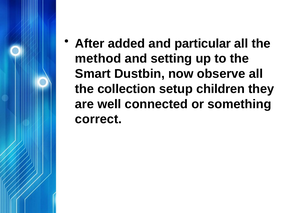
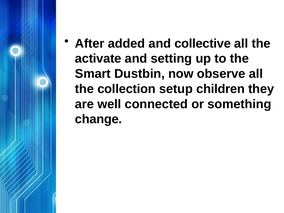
particular: particular -> collective (203, 43)
method: method -> activate (98, 59)
correct: correct -> change (99, 119)
